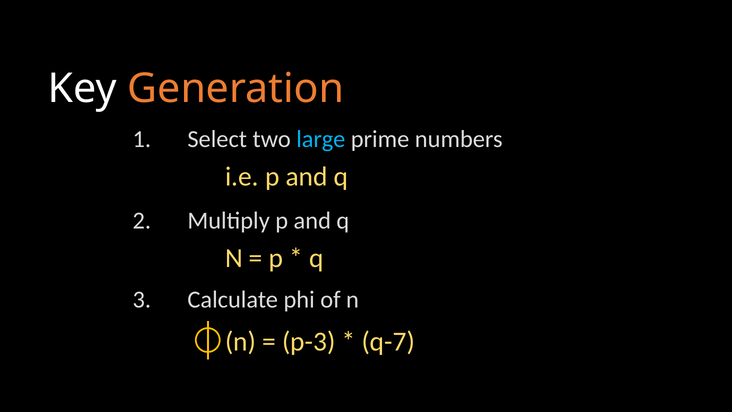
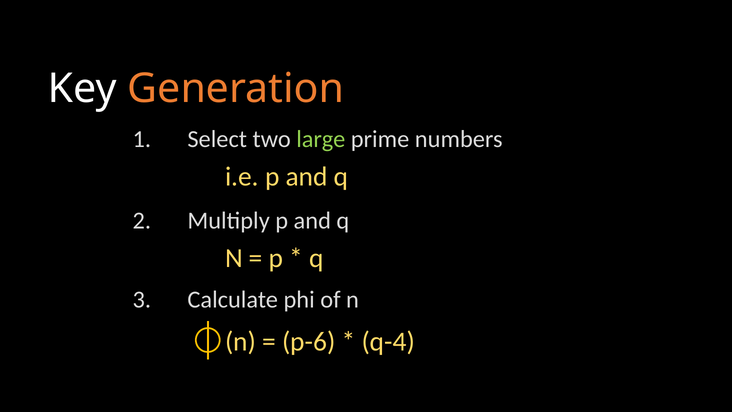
large colour: light blue -> light green (321, 139)
p-3: p-3 -> p-6 (309, 341)
q-7: q-7 -> q-4 (388, 341)
